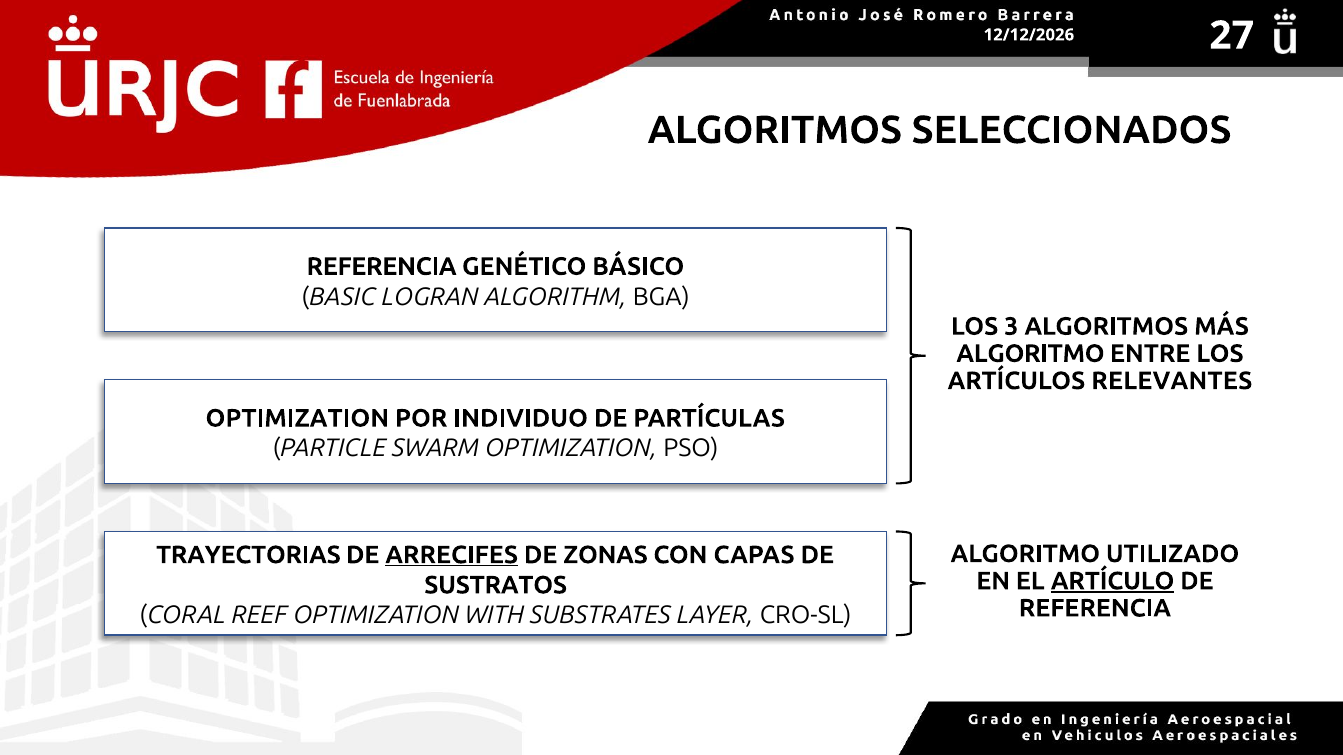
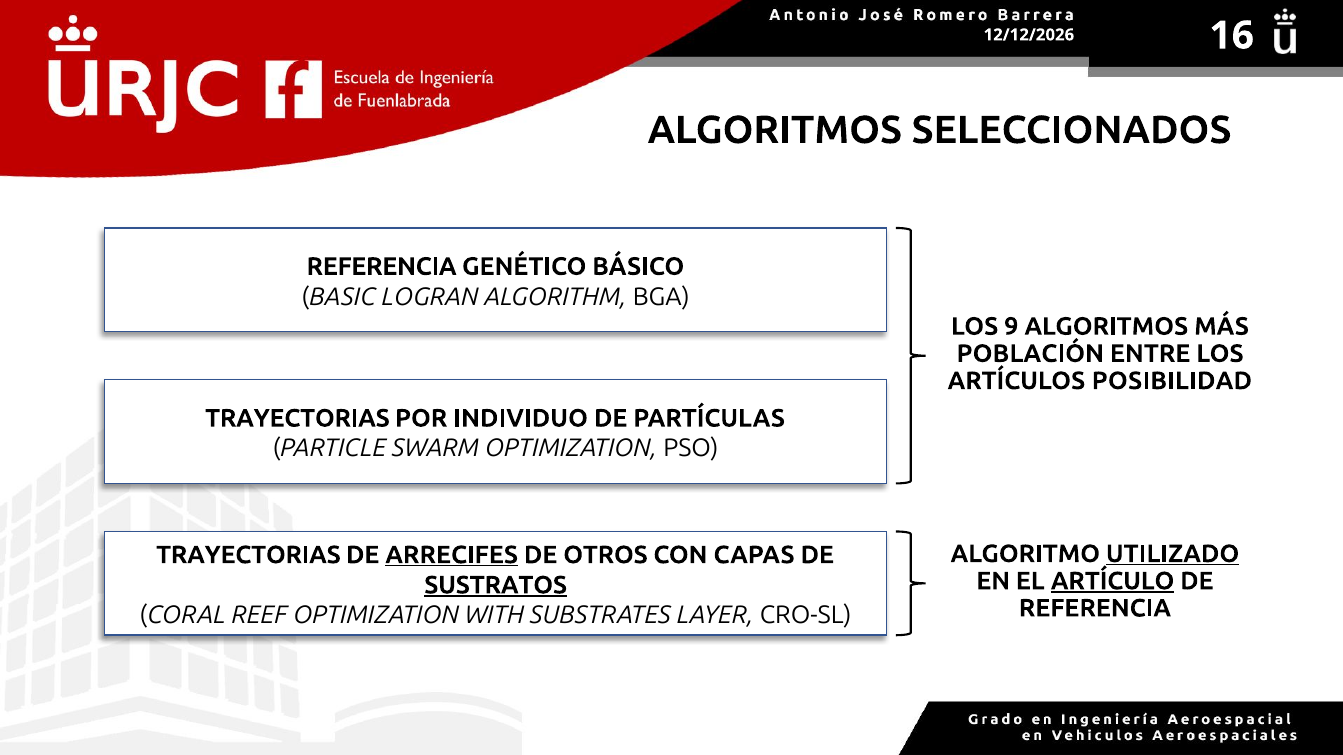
27: 27 -> 16 (1232, 36)
3: 3 -> 9 (1011, 327)
ALGORITMO: ALGORITMO -> POBLACIÓN (1030, 354)
RELEVANTES: RELEVANTES -> POSIBILIDAD (1172, 381)
OPTIMIZATION: OPTIMIZATION -> TRAYECTORIAS (297, 418)
UTILIZADO underline: none -> present (1173, 554)
ZONAS: ZONAS -> OTROS (606, 555)
SUSTRATOS underline: none -> present (496, 585)
